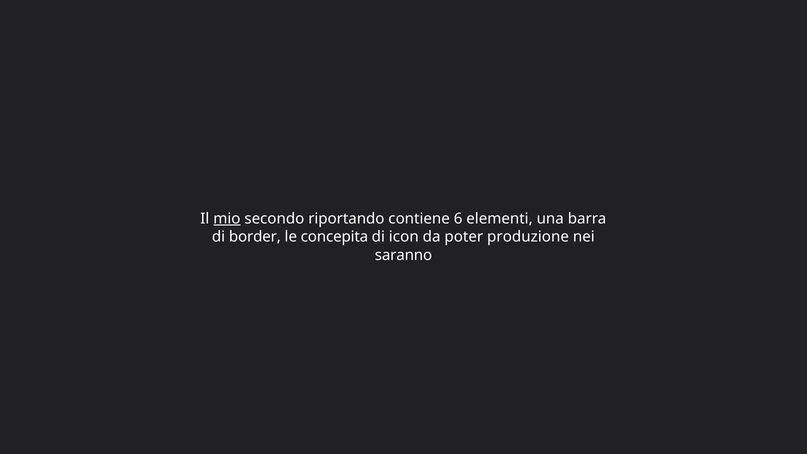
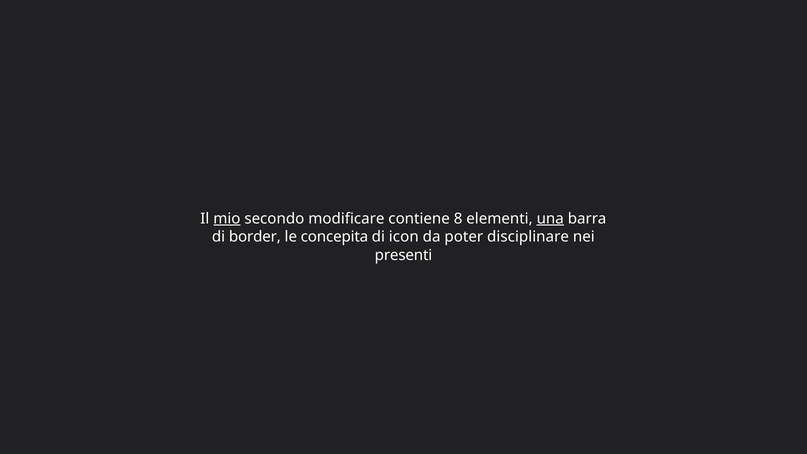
riportando: riportando -> modificare (346, 219)
6: 6 -> 8 (458, 219)
una underline: none -> present (550, 219)
produzione: produzione -> disciplinare (528, 237)
saranno: saranno -> presenti (404, 255)
